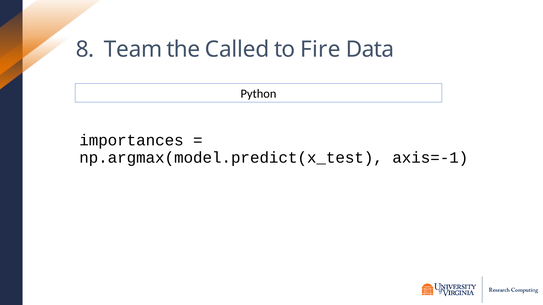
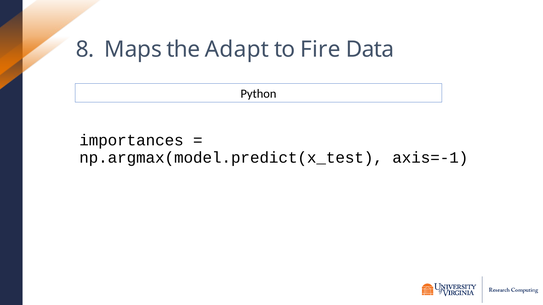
Team: Team -> Maps (133, 49)
Called: Called -> Adapt (237, 49)
